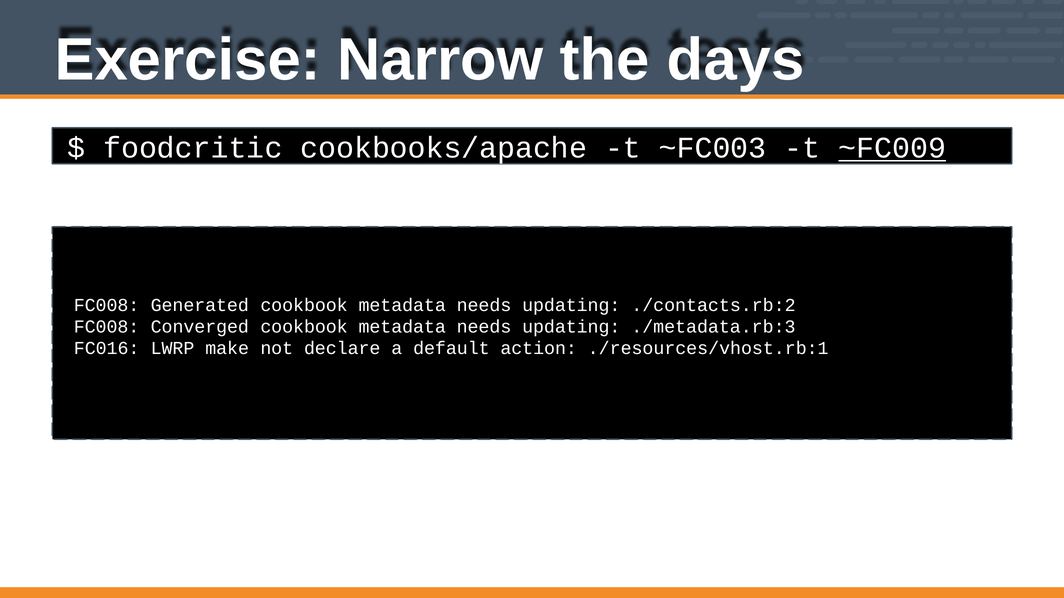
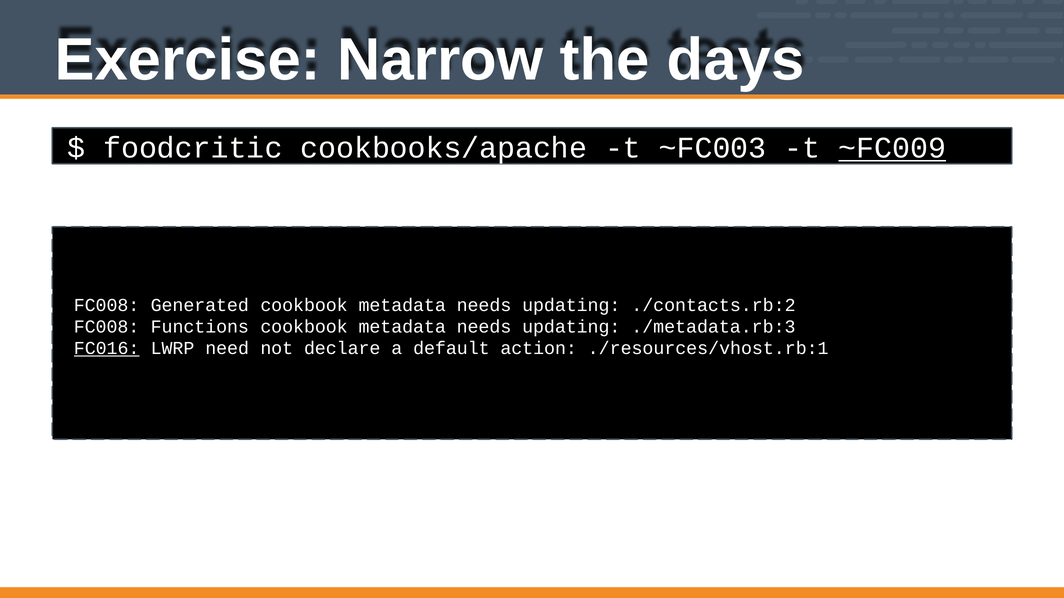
Converged: Converged -> Functions (200, 327)
FC016 underline: none -> present (107, 349)
make: make -> need (227, 349)
